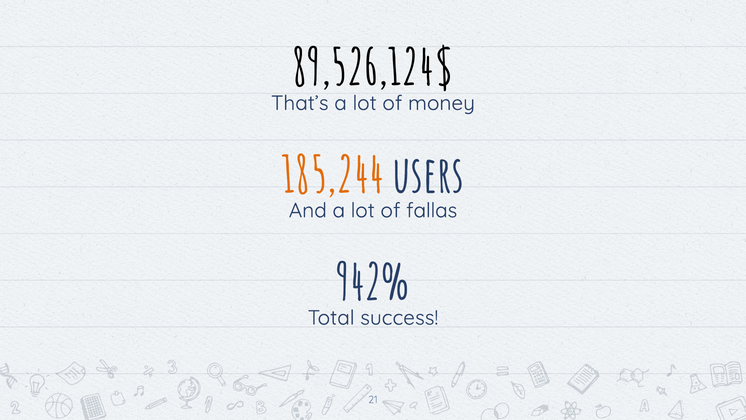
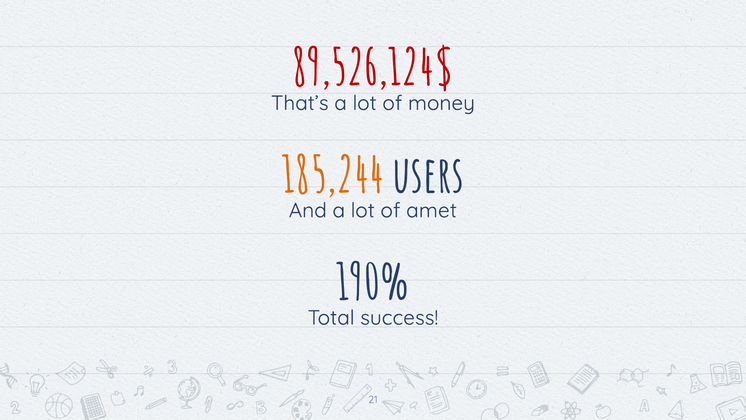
89,526,124$ colour: black -> red (373, 69)
fallas: fallas -> amet (432, 210)
942%: 942% -> 190% (373, 283)
